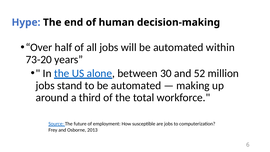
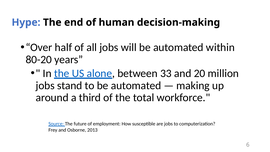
73-20: 73-20 -> 80-20 (39, 60)
30: 30 -> 33 (166, 73)
52: 52 -> 20 (200, 73)
